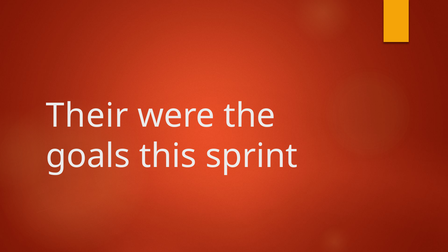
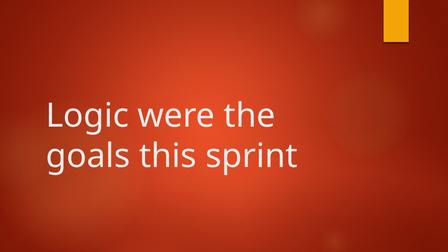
Their: Their -> Logic (87, 116)
